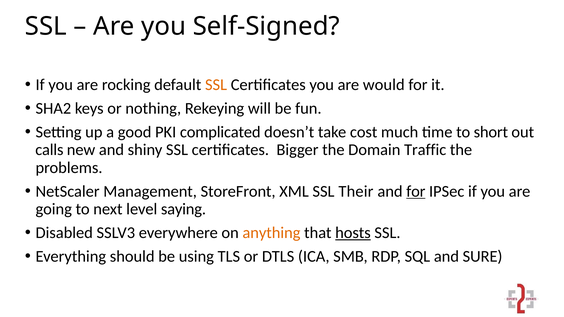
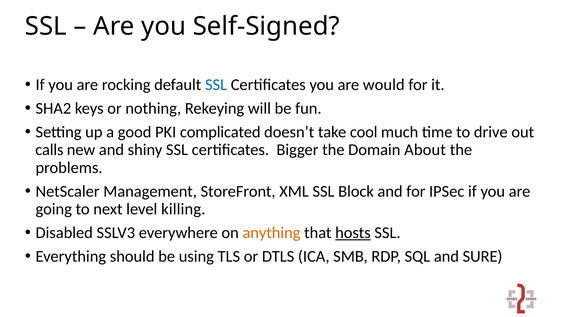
SSL colour: orange -> blue (216, 85)
cost: cost -> cool (364, 132)
short: short -> drive (491, 132)
Traffic: Traffic -> About (425, 150)
Their: Their -> Block (356, 191)
for underline: present -> none (416, 191)
saying: saying -> killing (183, 209)
